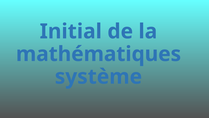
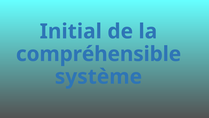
mathématiques: mathématiques -> compréhensible (99, 54)
